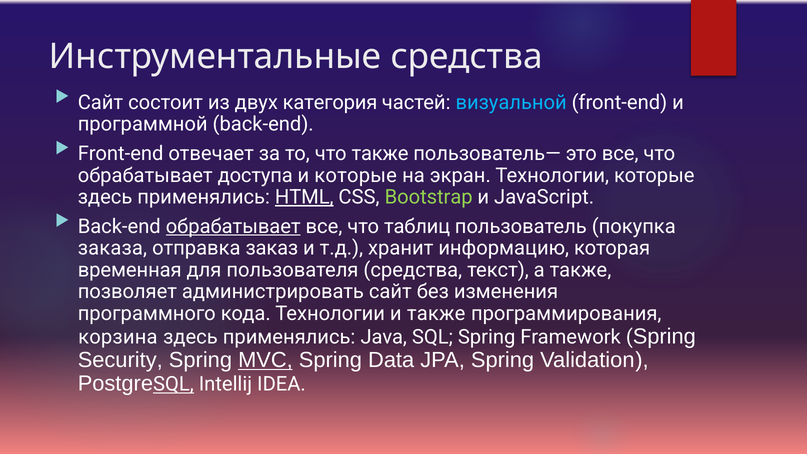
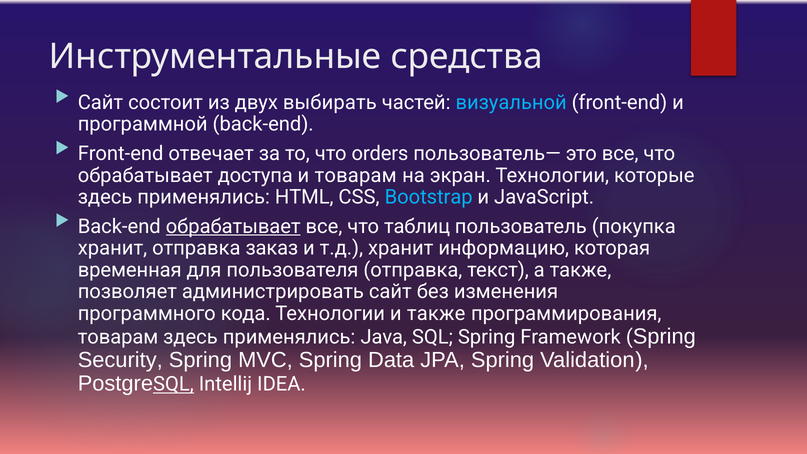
категория: категория -> выбирать (330, 102)
что также: также -> оrders (380, 154)
и которые: которые -> товарам (356, 175)
HTML underline: present -> none (304, 197)
Bootstrap colour: light green -> light blue (429, 197)
заказа: заказа -> хранит (112, 248)
пользователя средства: средства -> отправка (413, 270)
корзина: корзина -> товарам (118, 337)
MVC underline: present -> none (265, 360)
